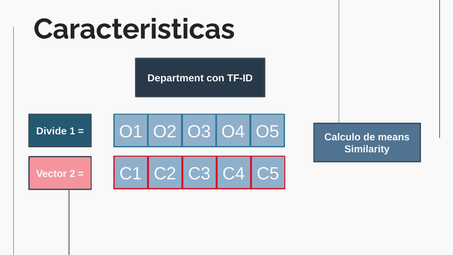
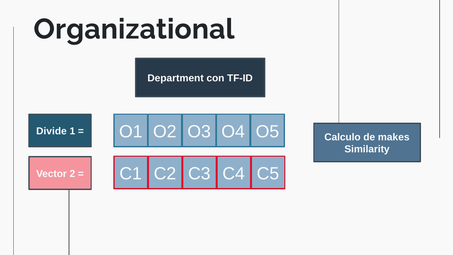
Caracteristicas: Caracteristicas -> Organizational (134, 29)
means: means -> makes (394, 137)
